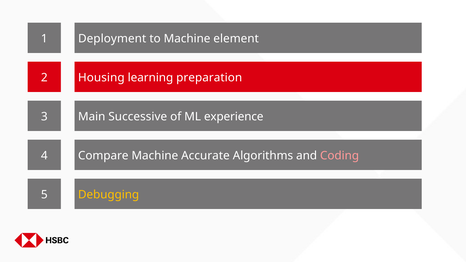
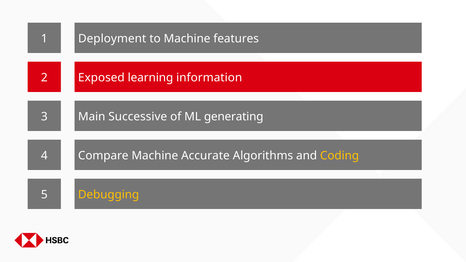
element: element -> features (236, 39)
Housing: Housing -> Exposed (101, 78)
preparation: preparation -> information (209, 78)
experience: experience -> generating (234, 117)
Coding colour: pink -> yellow (340, 156)
